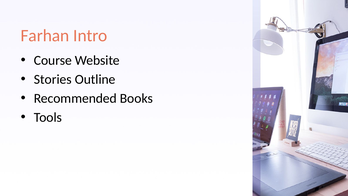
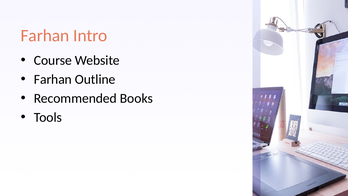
Stories: Stories -> Farhan (53, 79)
